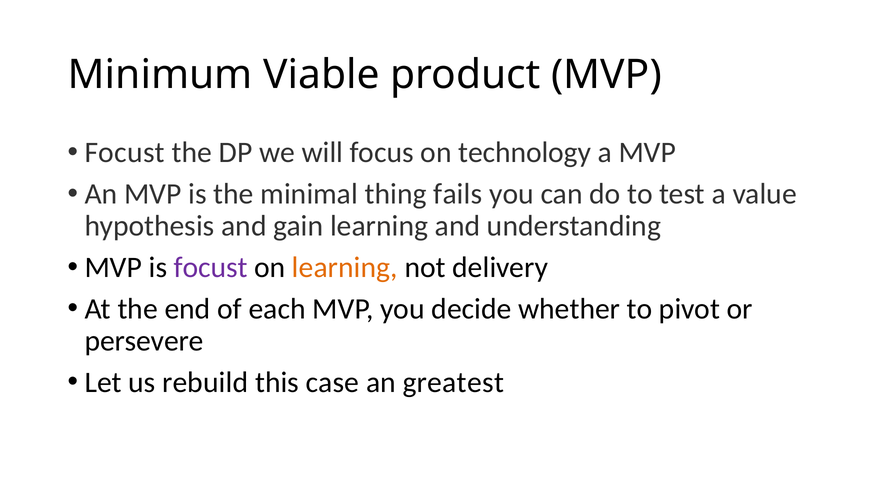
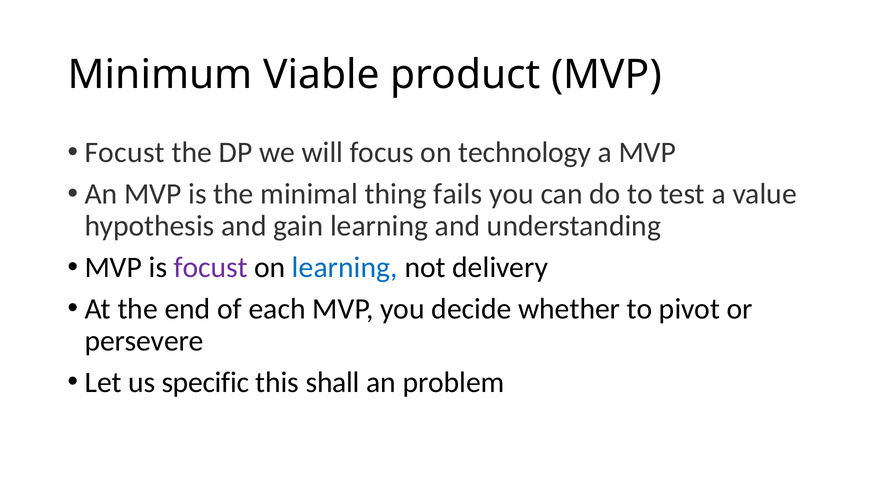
learning colour: orange -> blue (345, 267)
rebuild: rebuild -> specific (205, 382)
case: case -> shall (333, 382)
greatest: greatest -> problem (453, 382)
